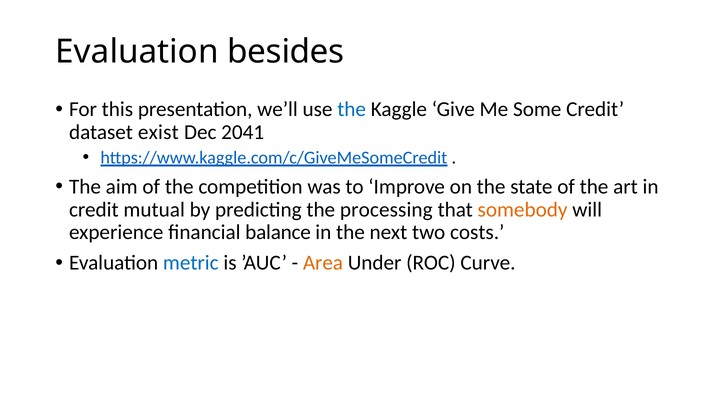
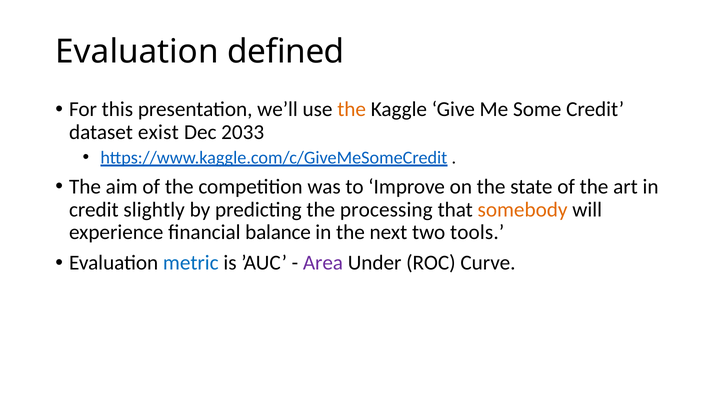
besides: besides -> defined (286, 52)
the colour: blue -> orange (352, 109)
2041: 2041 -> 2033 (243, 132)
mutual: mutual -> slightly (154, 210)
costs: costs -> tools (477, 232)
Area colour: orange -> purple (323, 263)
